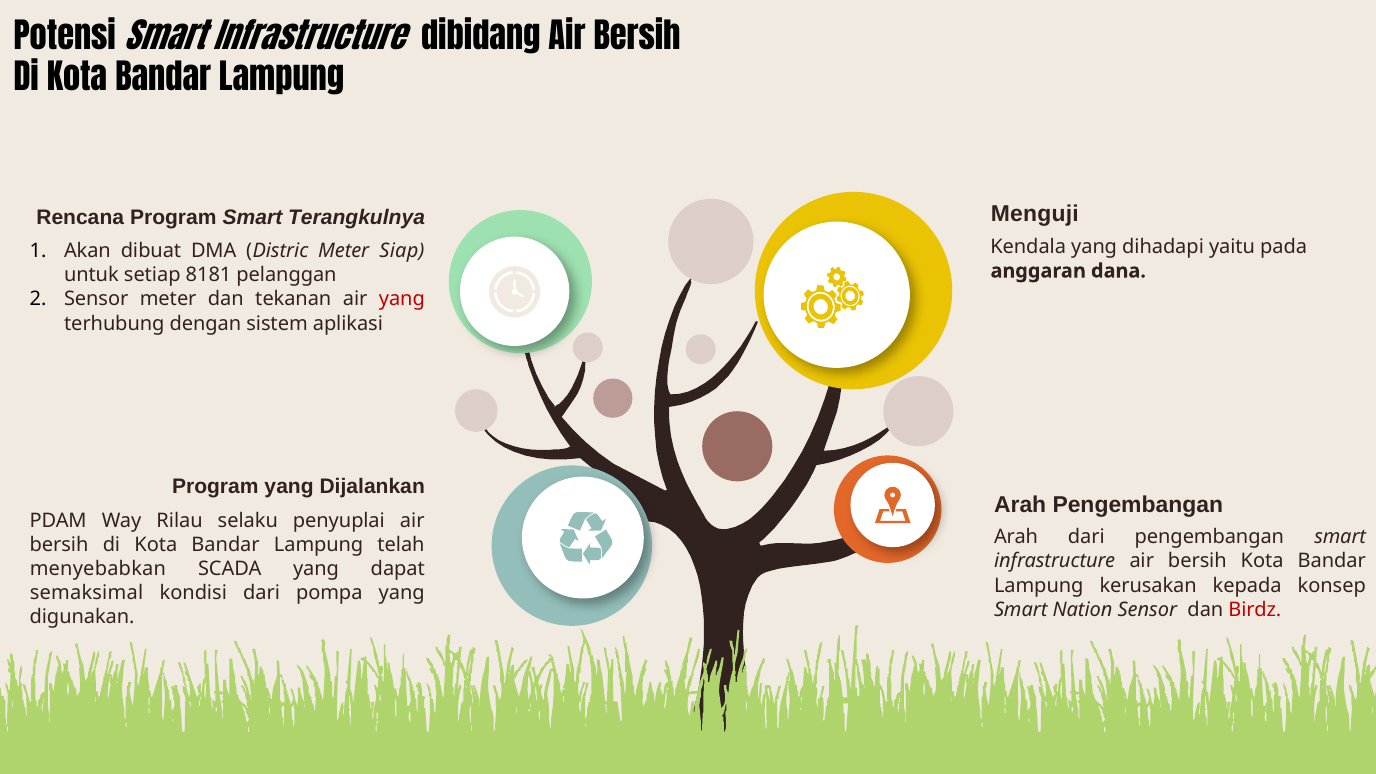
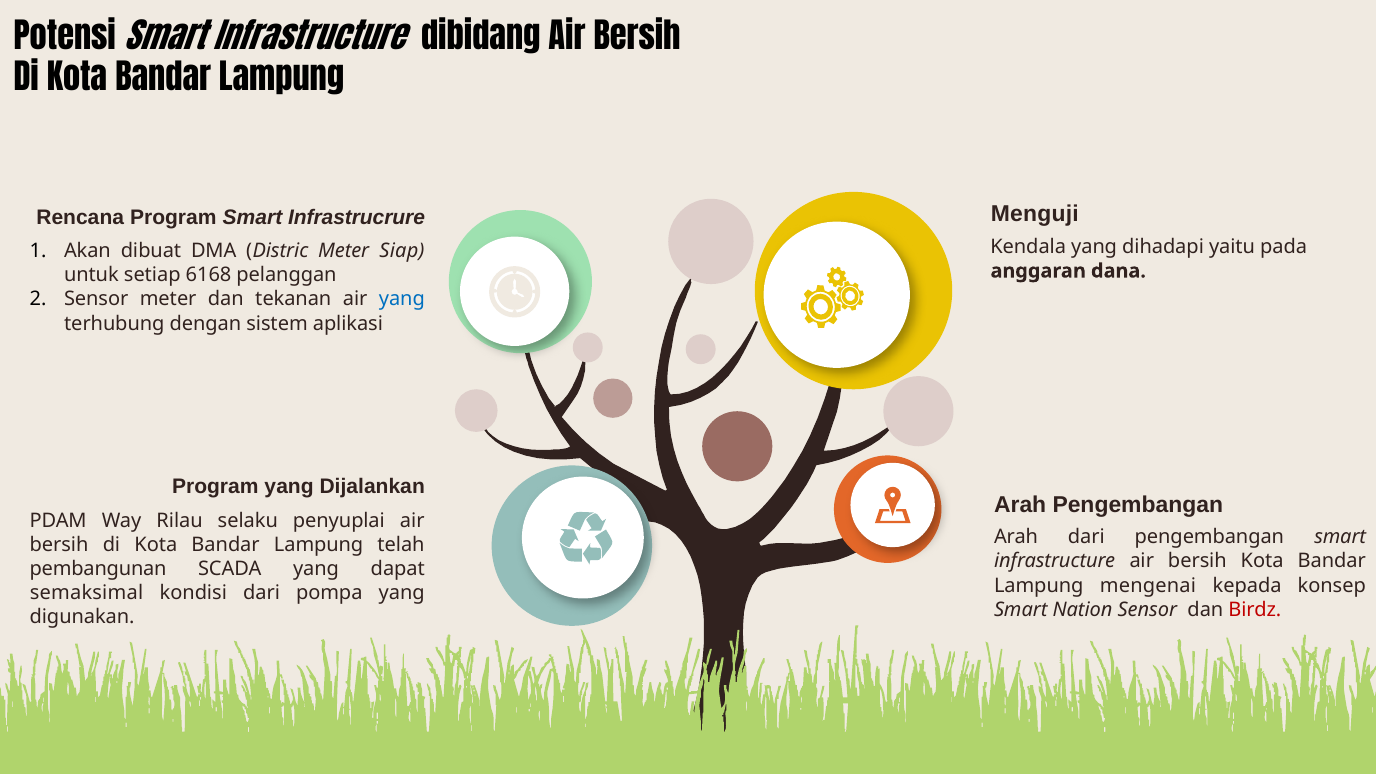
Terangkulnya: Terangkulnya -> Infrastrucrure (357, 217)
8181: 8181 -> 6168 (209, 275)
yang colour: red -> blue (402, 299)
menyebabkan: menyebabkan -> pembangunan (98, 569)
kerusakan: kerusakan -> mengenai (1148, 585)
